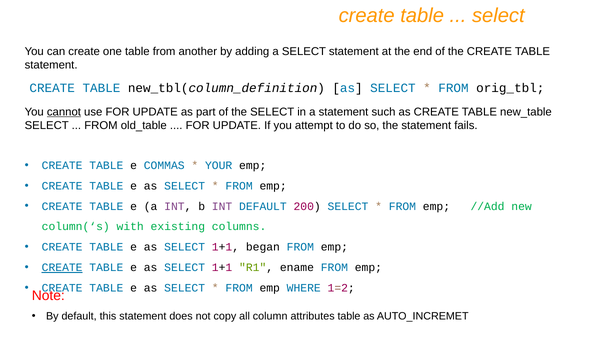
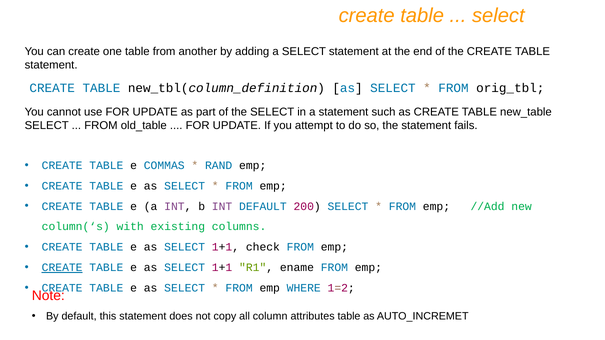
cannot underline: present -> none (64, 112)
YOUR: YOUR -> RAND (219, 166)
began: began -> check (263, 247)
